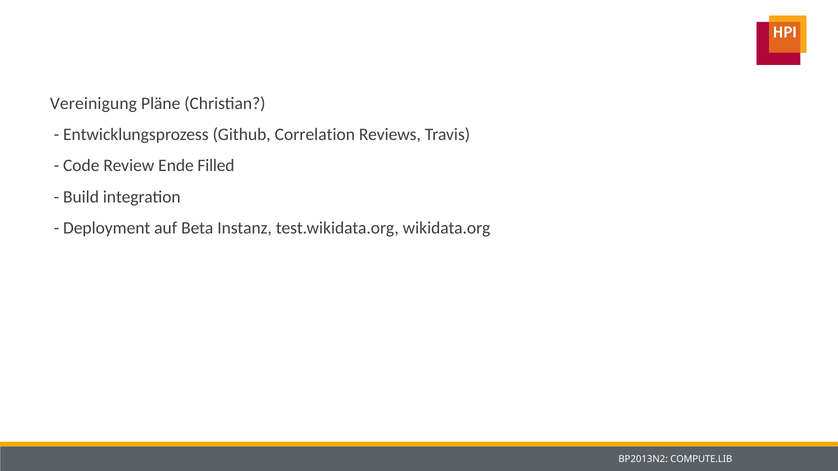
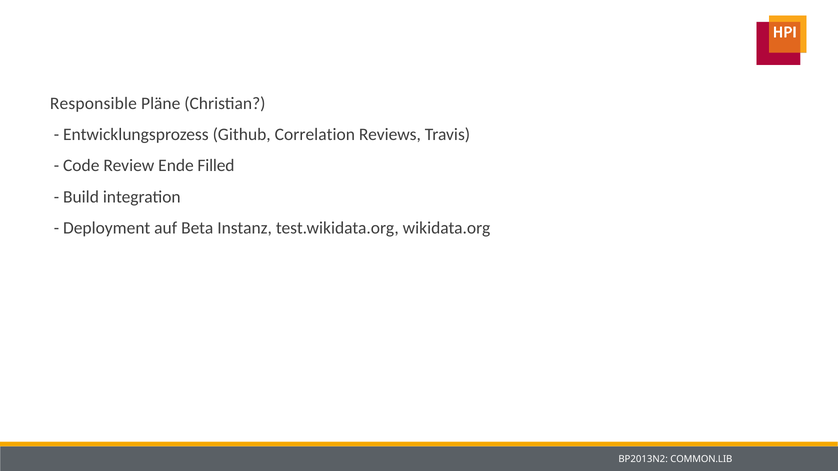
Vereinigung: Vereinigung -> Responsible (93, 104)
COMPUTE.LIB: COMPUTE.LIB -> COMMON.LIB (701, 460)
